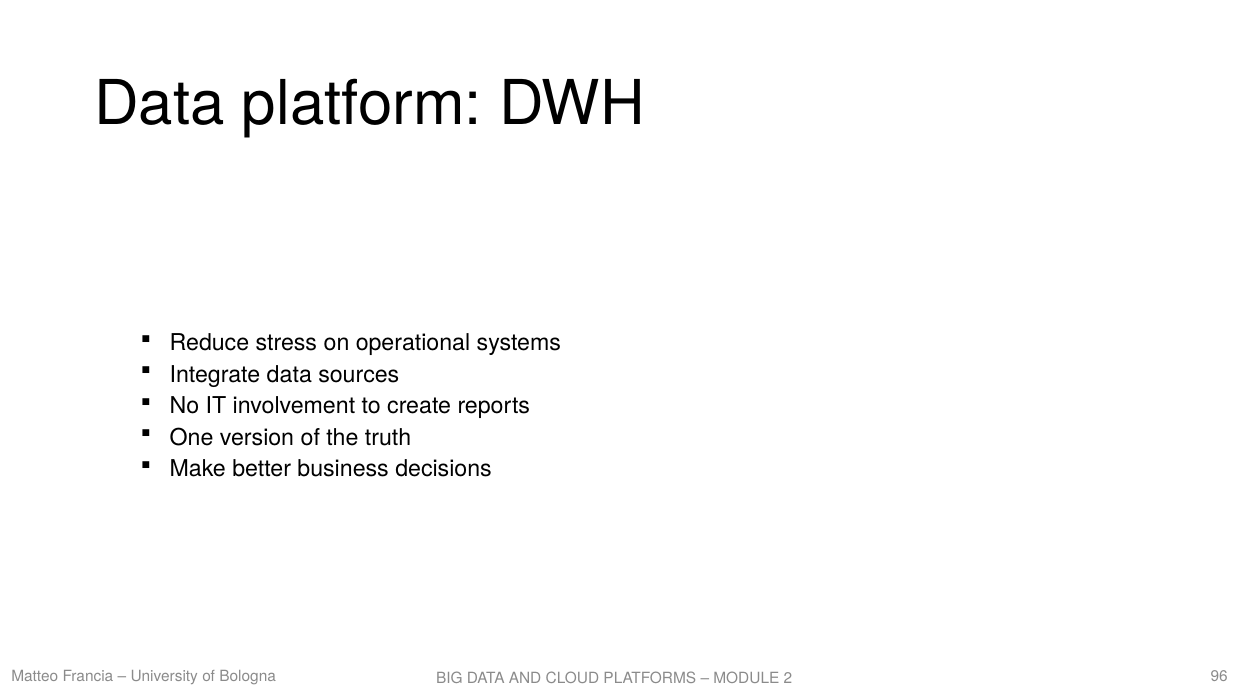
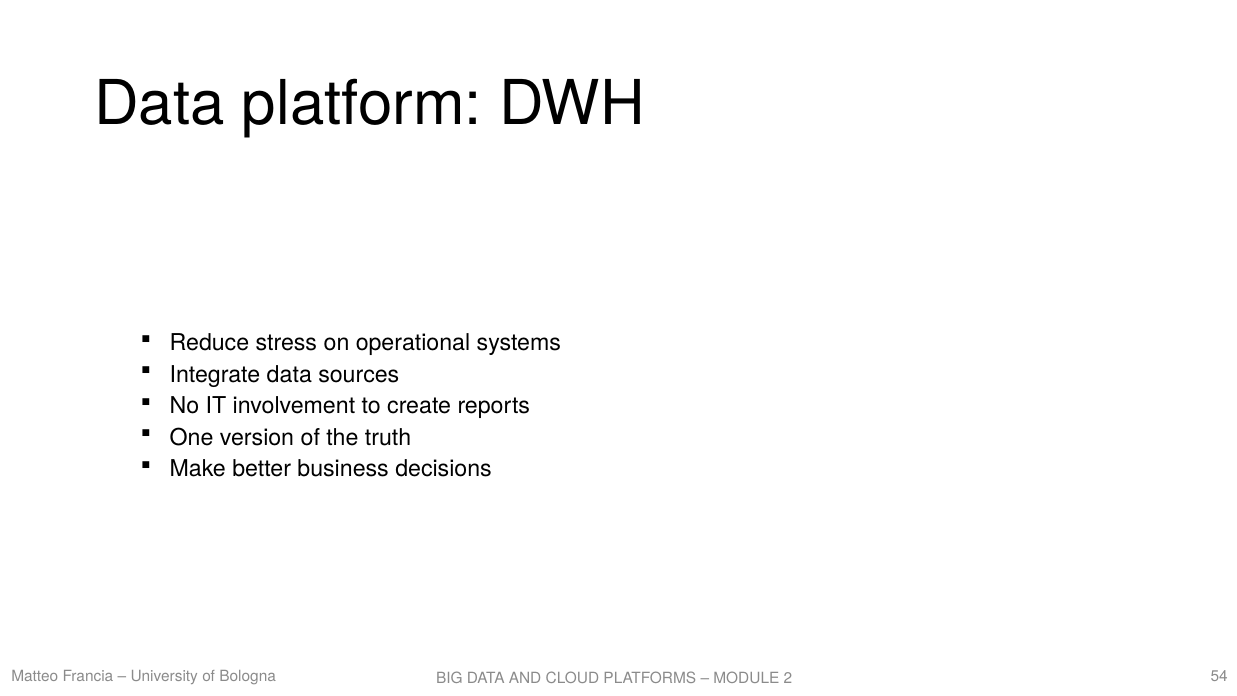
96: 96 -> 54 (1219, 677)
